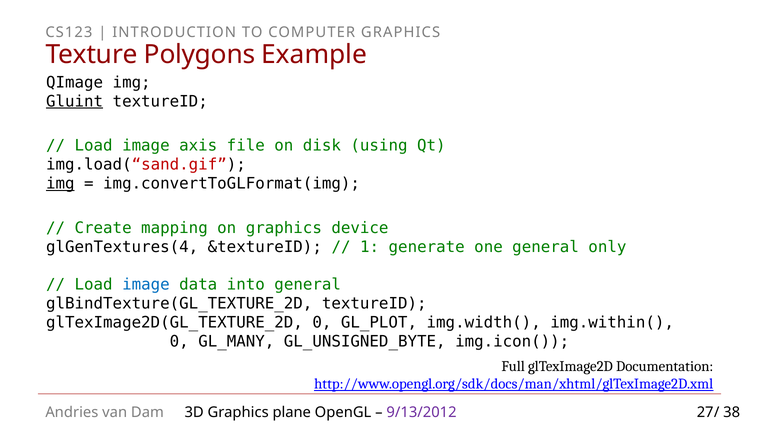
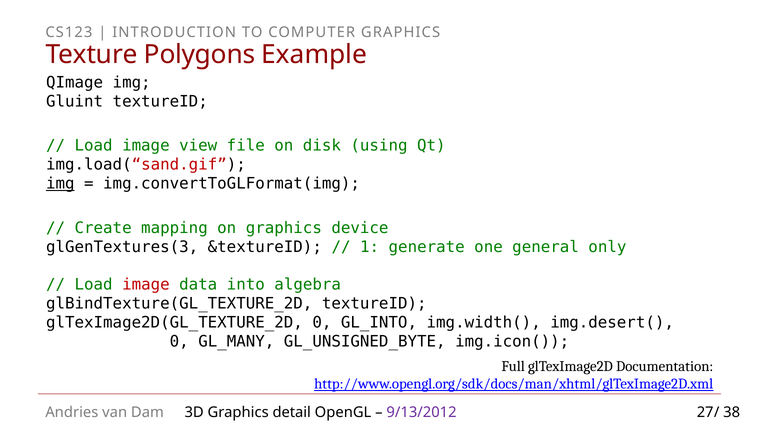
Gluint underline: present -> none (75, 101)
axis: axis -> view (198, 146)
glGenTextures(4: glGenTextures(4 -> glGenTextures(3 (122, 247)
image colour: blue -> red (146, 285)
into general: general -> algebra (308, 285)
GL_PLOT: GL_PLOT -> GL_INTO (379, 323)
img.within(: img.within( -> img.desert( (612, 323)
plane: plane -> detail (292, 412)
